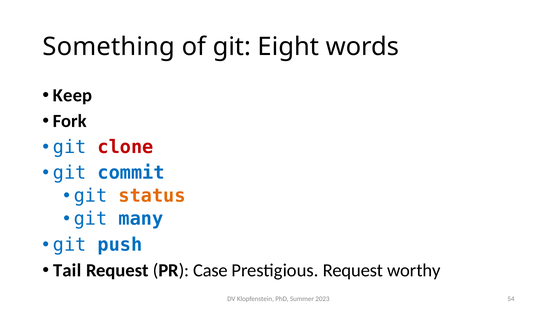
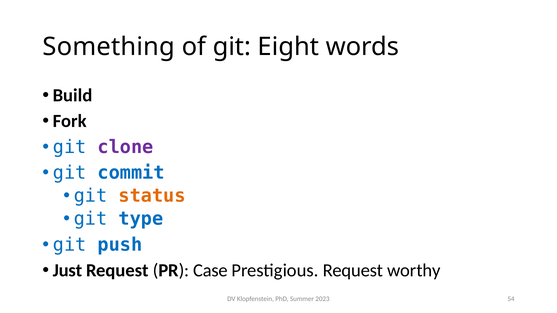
Keep: Keep -> Build (73, 95)
clone colour: red -> purple (126, 147)
many: many -> type (141, 219)
Tail: Tail -> Just (67, 271)
